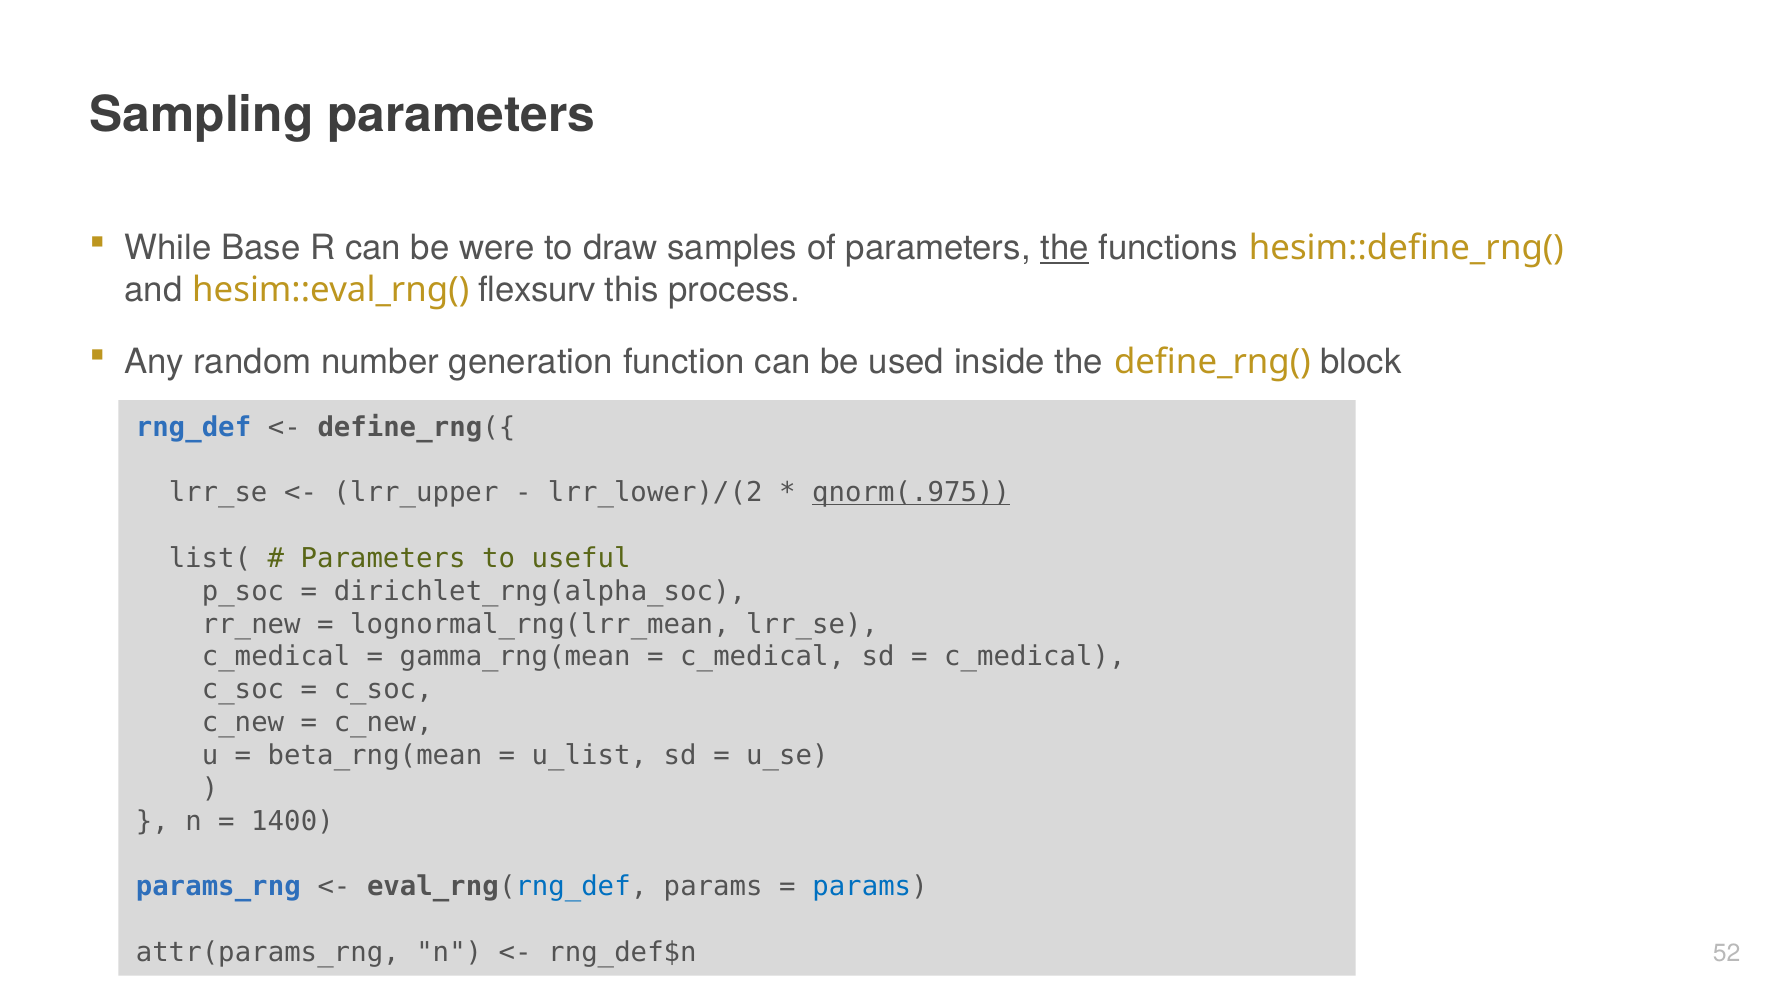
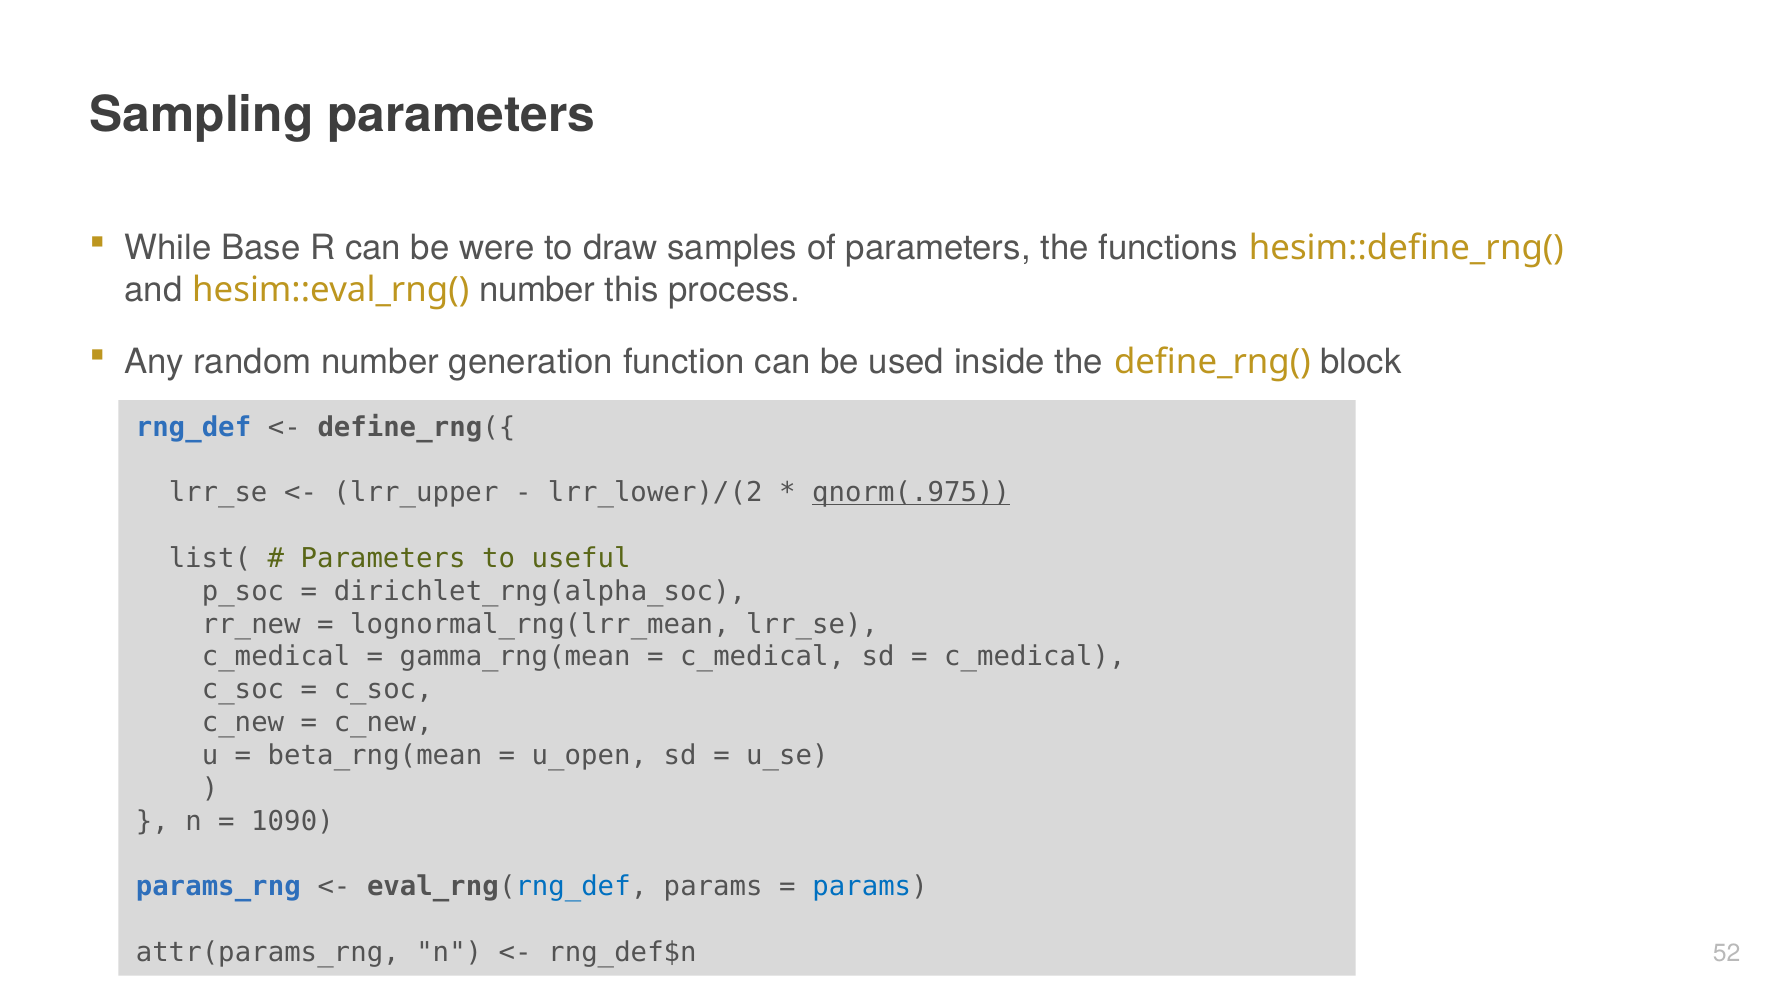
the underline: present -> none (1065, 249)
hesim::eval_rng( flexsurv: flexsurv -> number (537, 290)
u_list: u_list -> u_open (589, 756)
1400: 1400 -> 1090 (292, 821)
